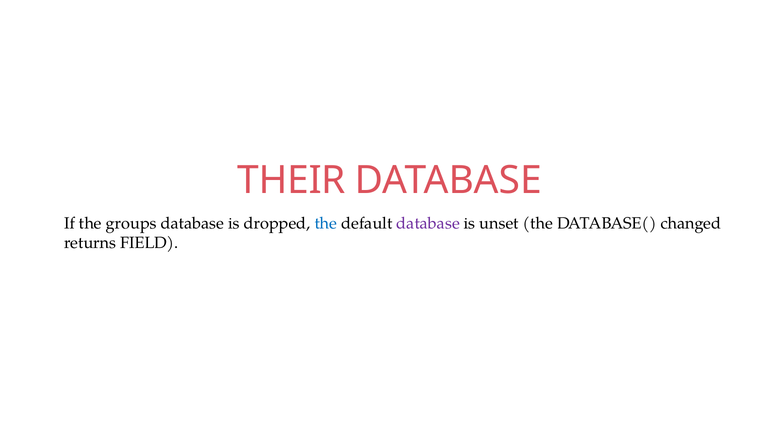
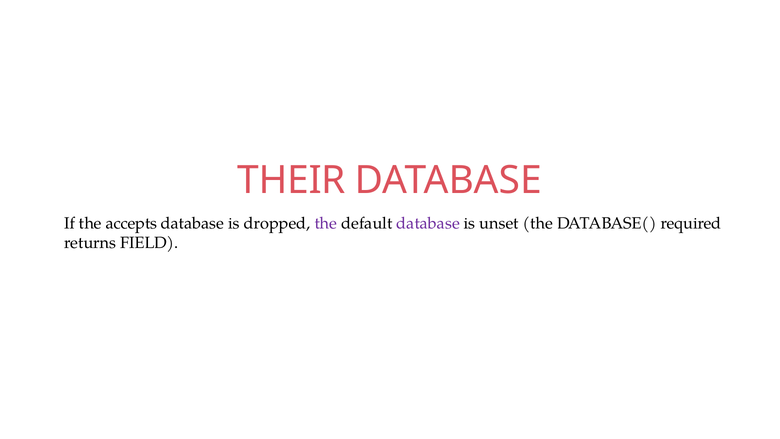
groups: groups -> accepts (131, 223)
the colour: blue -> purple (326, 223)
changed: changed -> required (691, 223)
